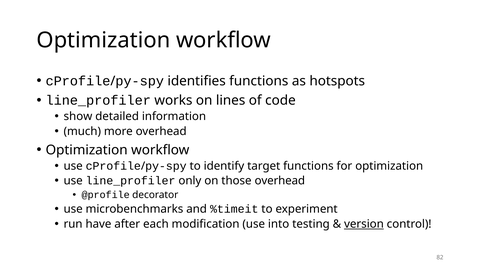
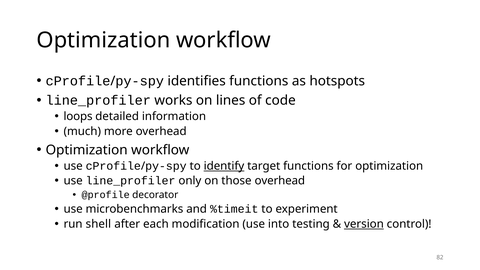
show: show -> loops (78, 117)
identify underline: none -> present (224, 166)
have: have -> shell (98, 224)
